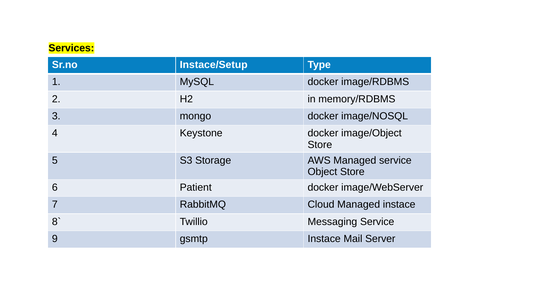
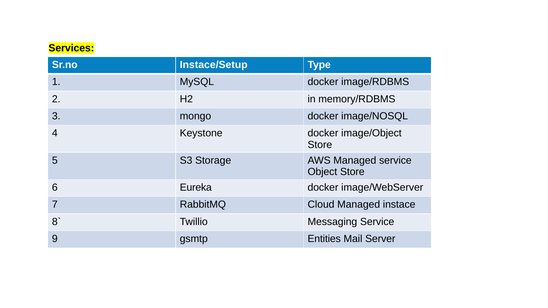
Patient: Patient -> Eureka (196, 188)
gsmtp Instace: Instace -> Entities (324, 239)
